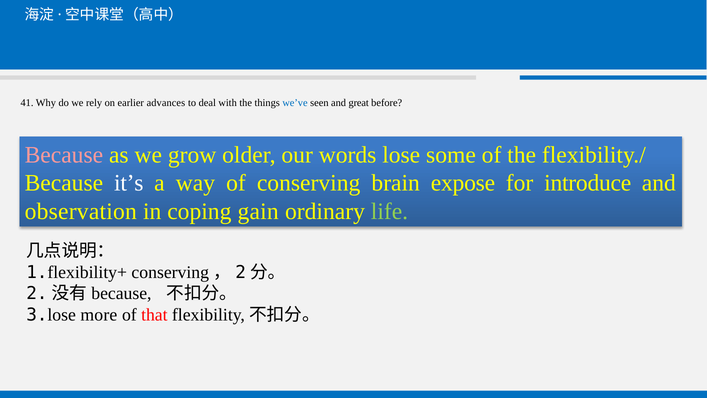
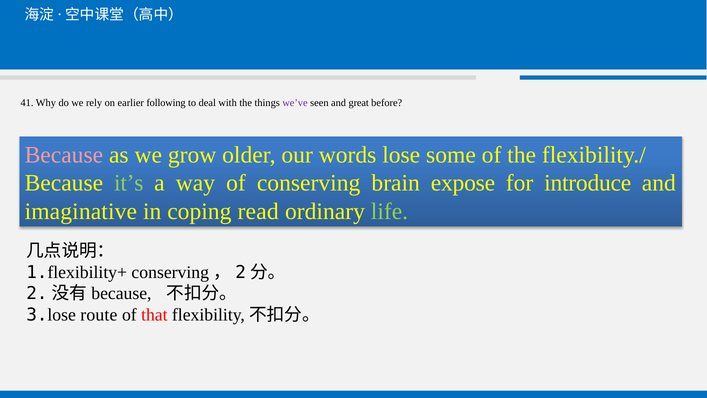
advances: advances -> following (166, 103)
we’ve colour: blue -> purple (295, 103)
it’s colour: white -> light green (129, 183)
observation: observation -> imaginative (81, 211)
gain: gain -> read (258, 211)
more: more -> route (99, 315)
